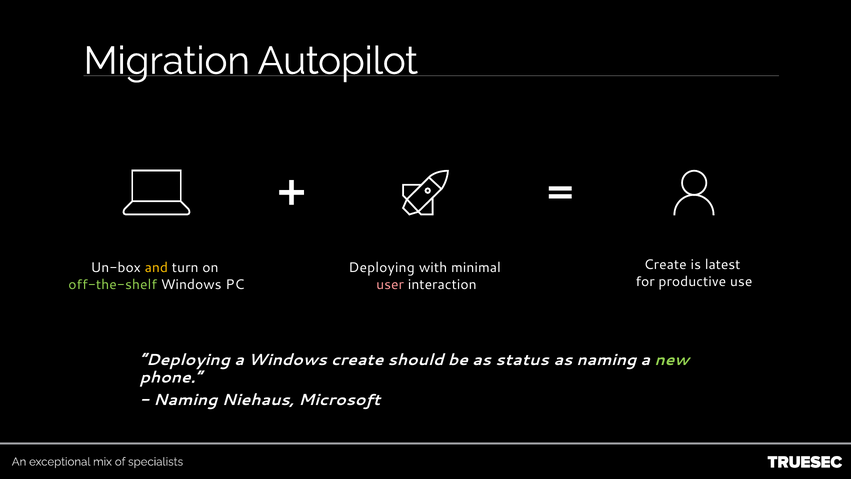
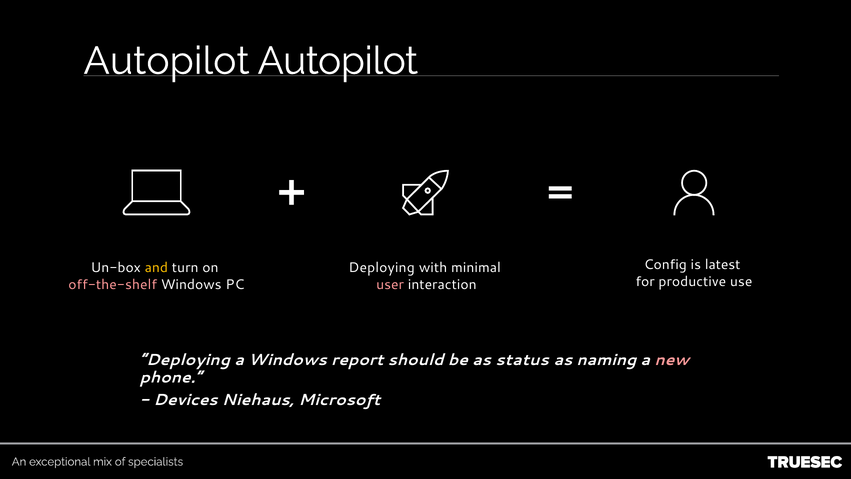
Migration: Migration -> Autopilot (167, 61)
Create: Create -> Config (665, 265)
off-the-shelf colour: light green -> pink (113, 284)
Windows create: create -> report (357, 360)
new colour: light green -> pink (672, 360)
Naming: Naming -> Devices (185, 400)
